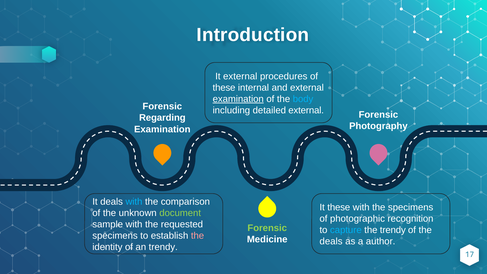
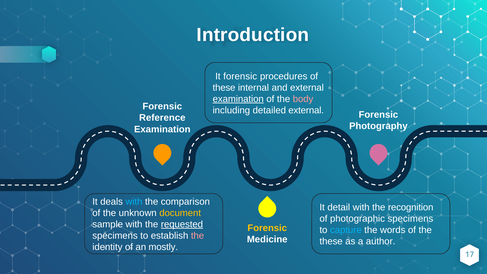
It external: external -> forensic (240, 76)
body colour: light blue -> pink (303, 99)
Regarding: Regarding -> Reference (162, 118)
It these: these -> detail (339, 207)
the specimens: specimens -> recognition (411, 207)
document colour: light green -> yellow (180, 213)
photographic recognition: recognition -> specimens (410, 219)
requested underline: none -> present (182, 224)
Forensic colour: light green -> yellow (267, 228)
the trendy: trendy -> words (393, 230)
deals: deals -> these (331, 241)
an trendy: trendy -> mostly (163, 247)
